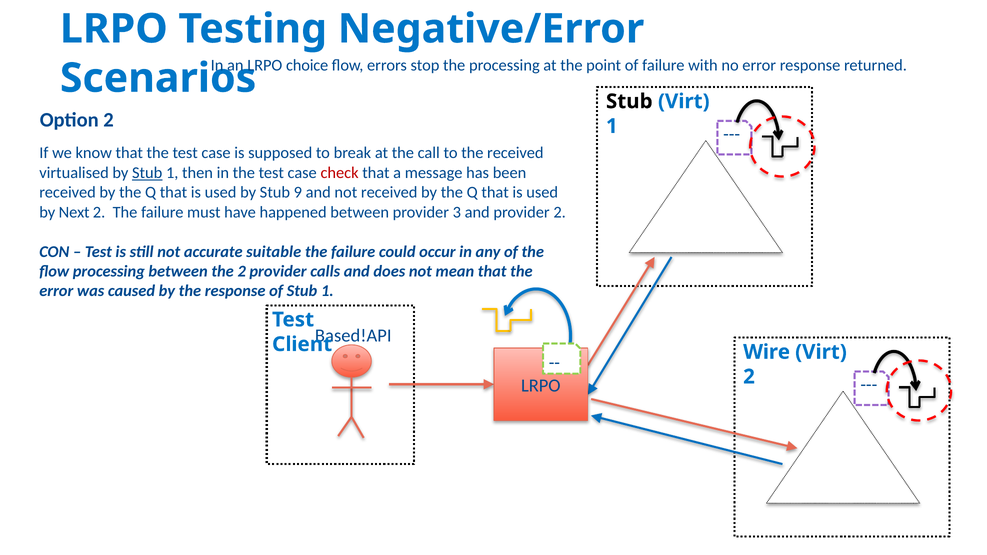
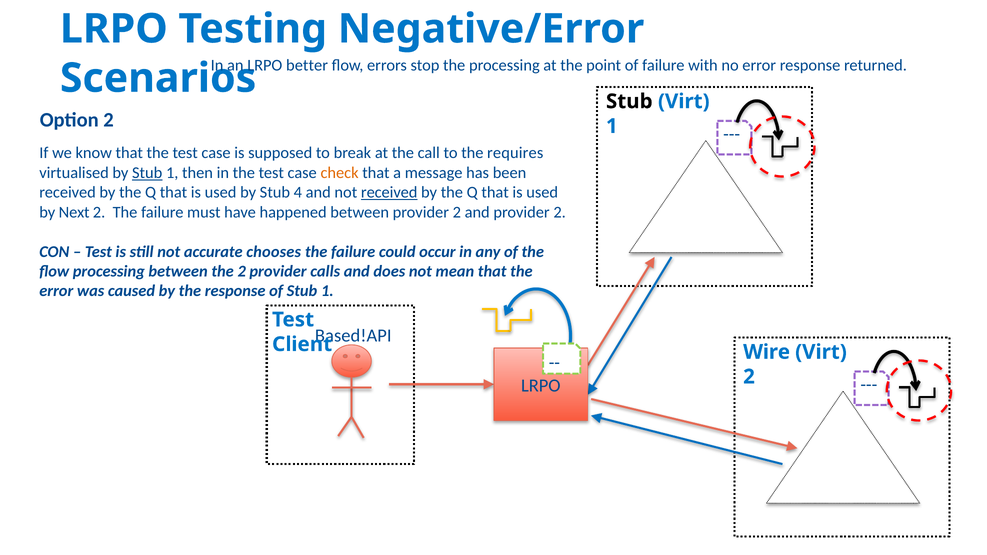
choice: choice -> better (307, 65)
the received: received -> requires (515, 153)
check colour: red -> orange (340, 173)
9: 9 -> 4 (298, 193)
received underline: none -> present (389, 193)
between provider 3: 3 -> 2 (457, 212)
suitable: suitable -> chooses (274, 252)
